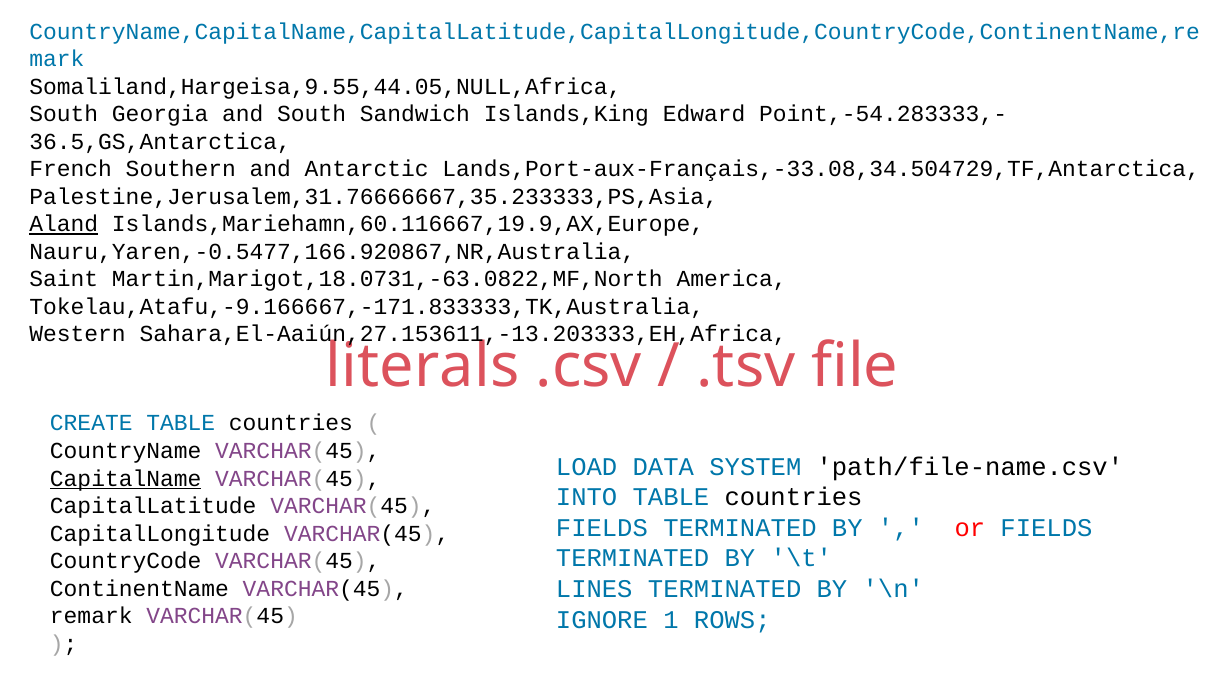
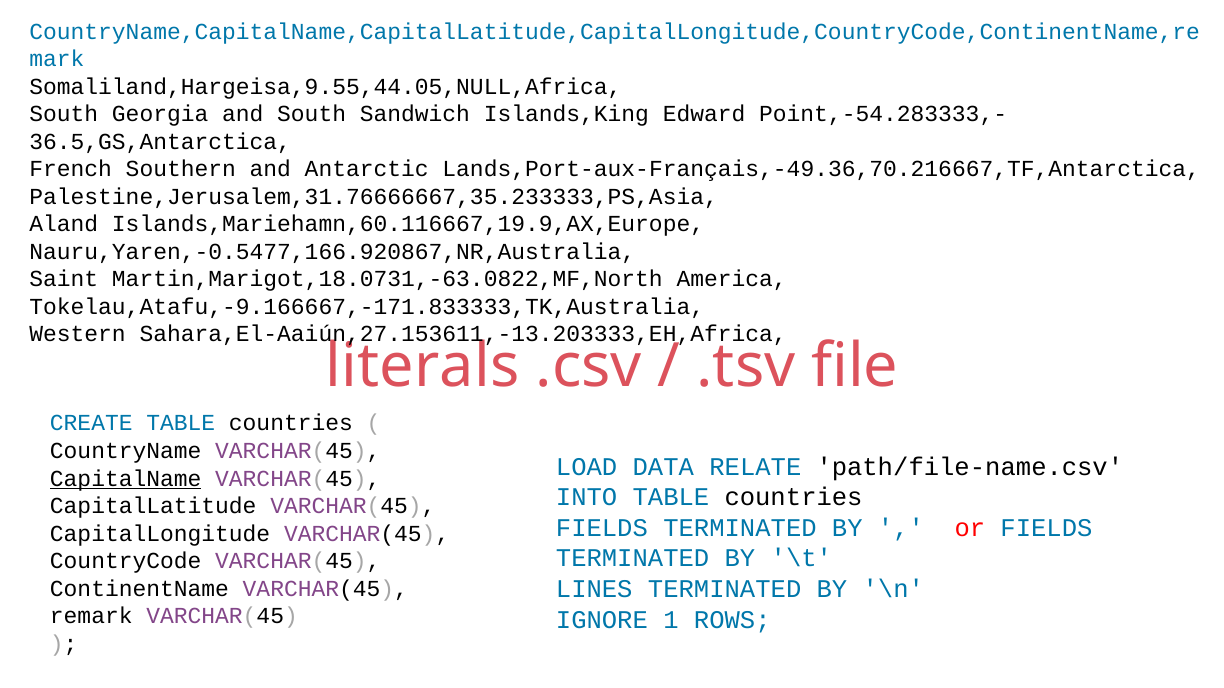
Lands,Port-aux-Français,-33.08,34.504729,TF,Antarctica: Lands,Port-aux-Français,-33.08,34.504729,TF,Antarctica -> Lands,Port-aux-Français,-49.36,70.216667,TF,Antarctica (821, 169)
Aland underline: present -> none (64, 224)
SYSTEM: SYSTEM -> RELATE (755, 467)
